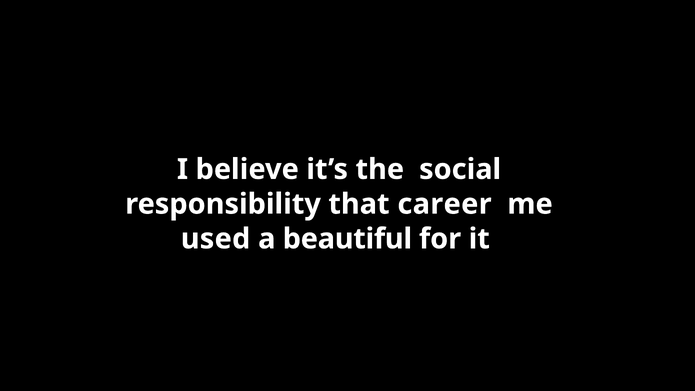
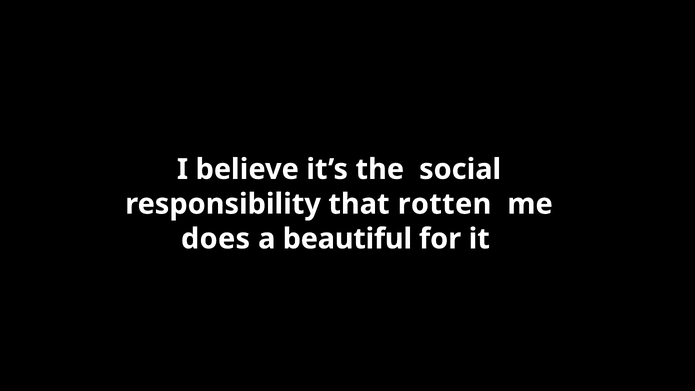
career: career -> rotten (444, 204)
used: used -> does (216, 239)
